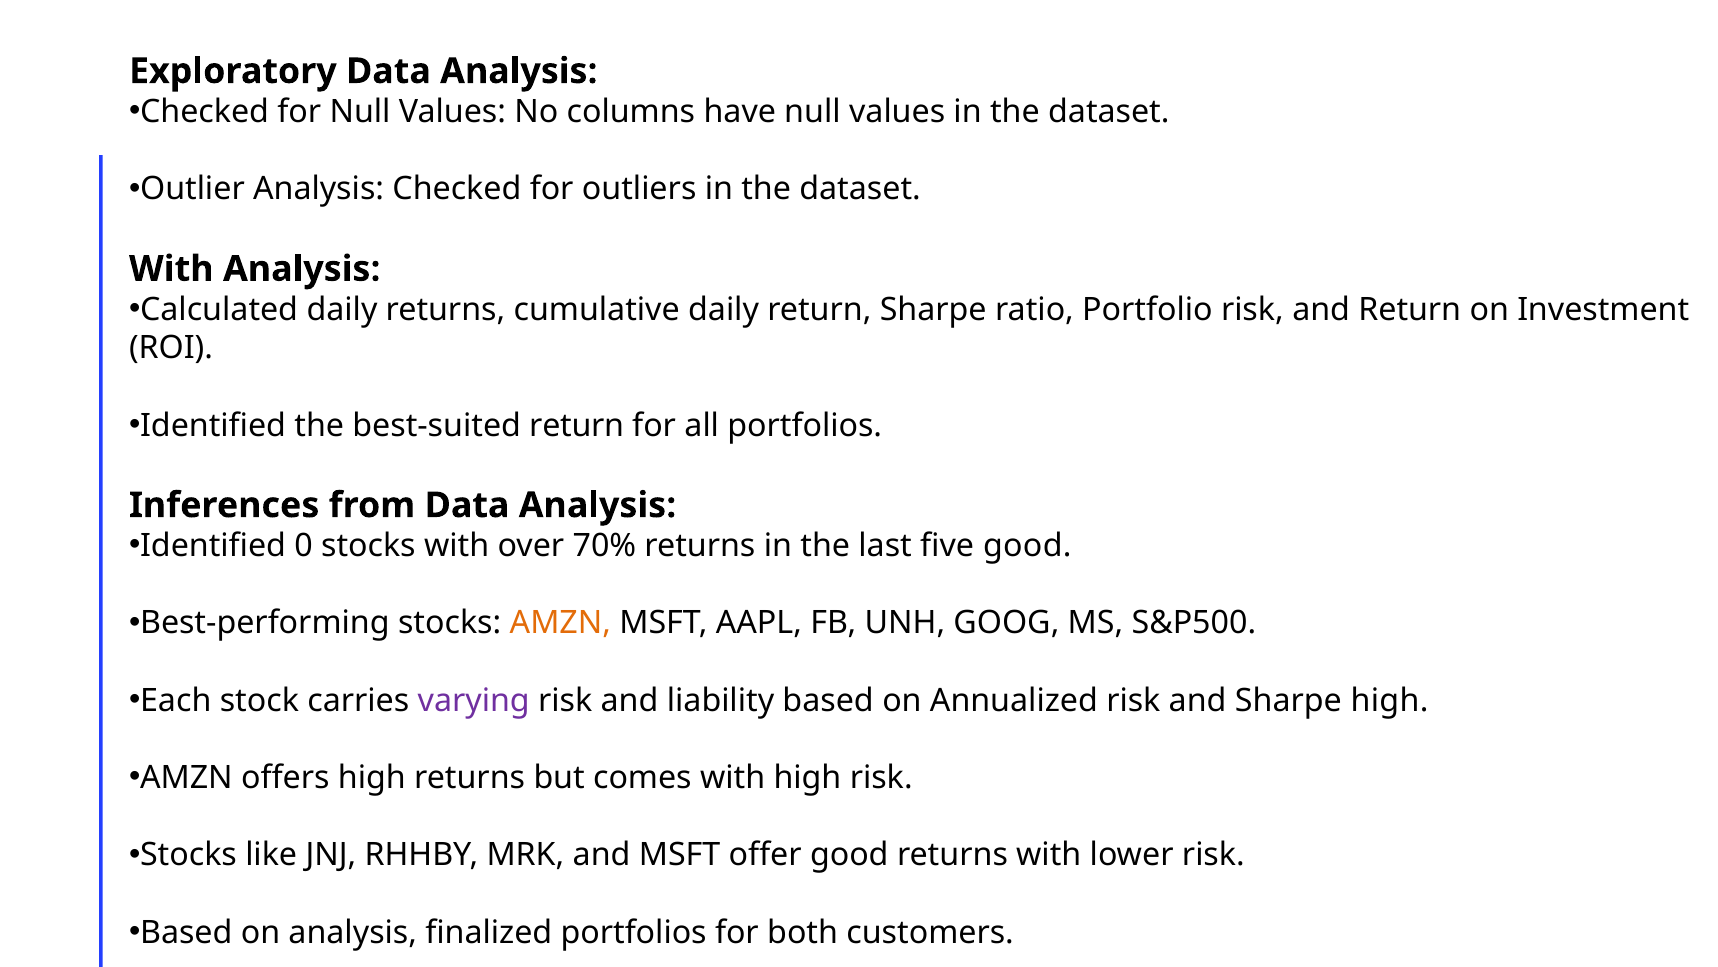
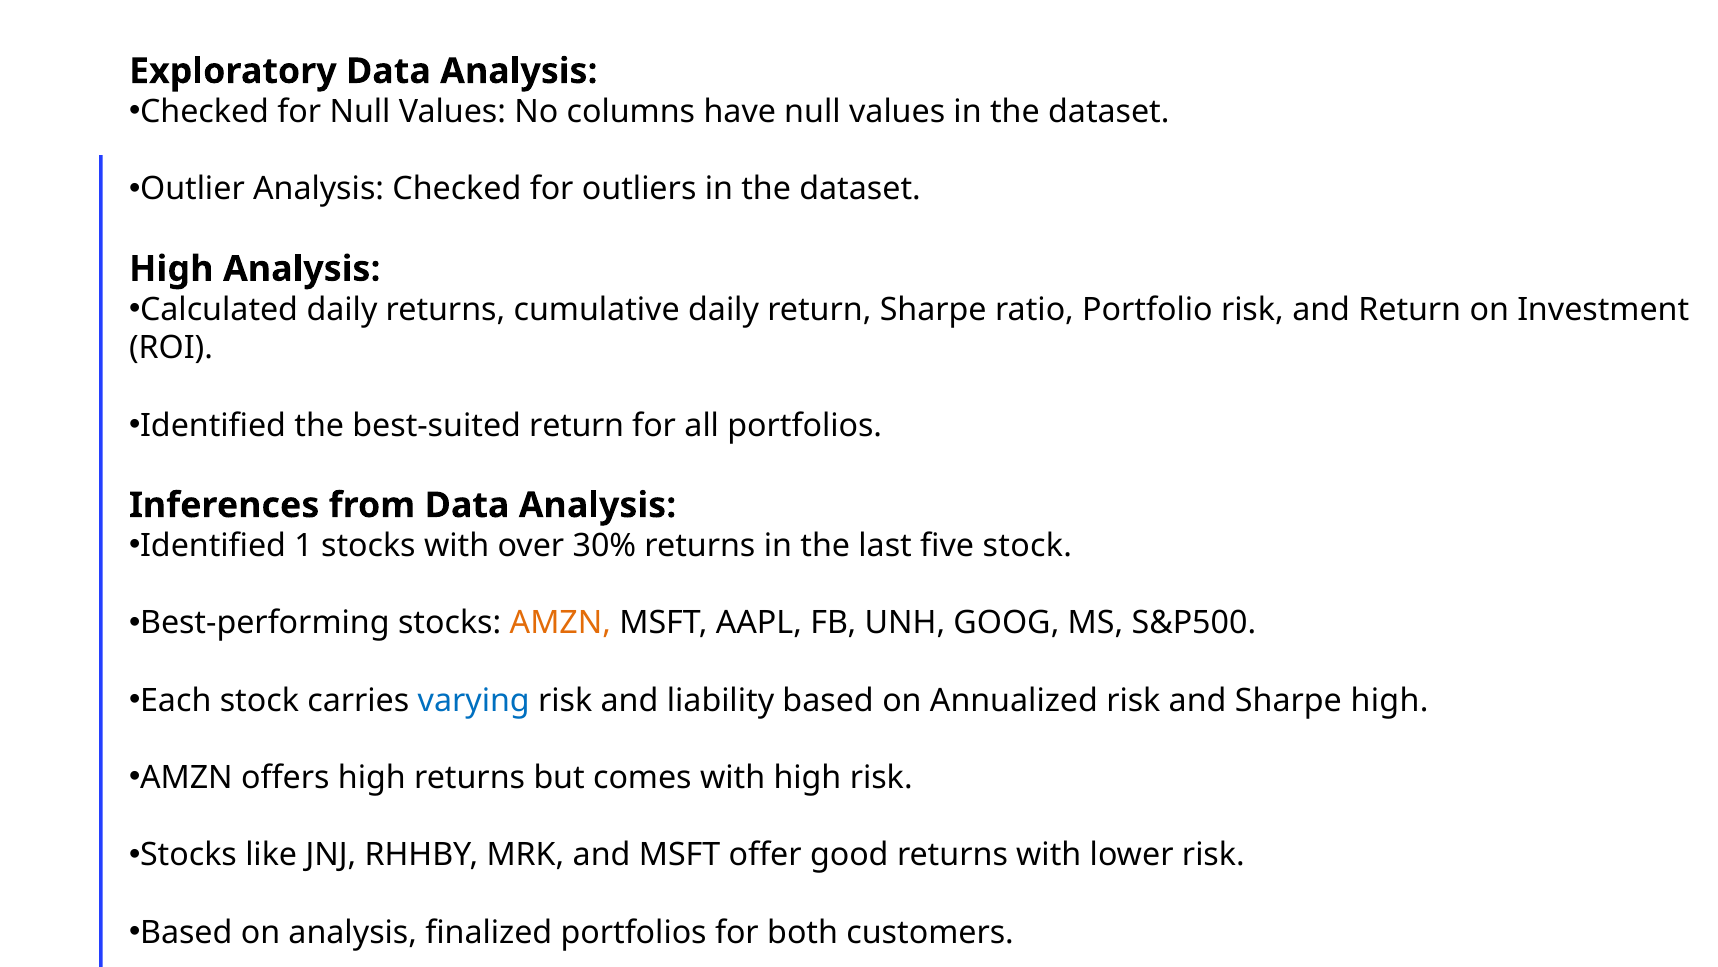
With: With -> High (171, 269)
0: 0 -> 1 (304, 546)
70%: 70% -> 30% (604, 546)
five good: good -> stock (1027, 546)
varying colour: purple -> blue (474, 700)
